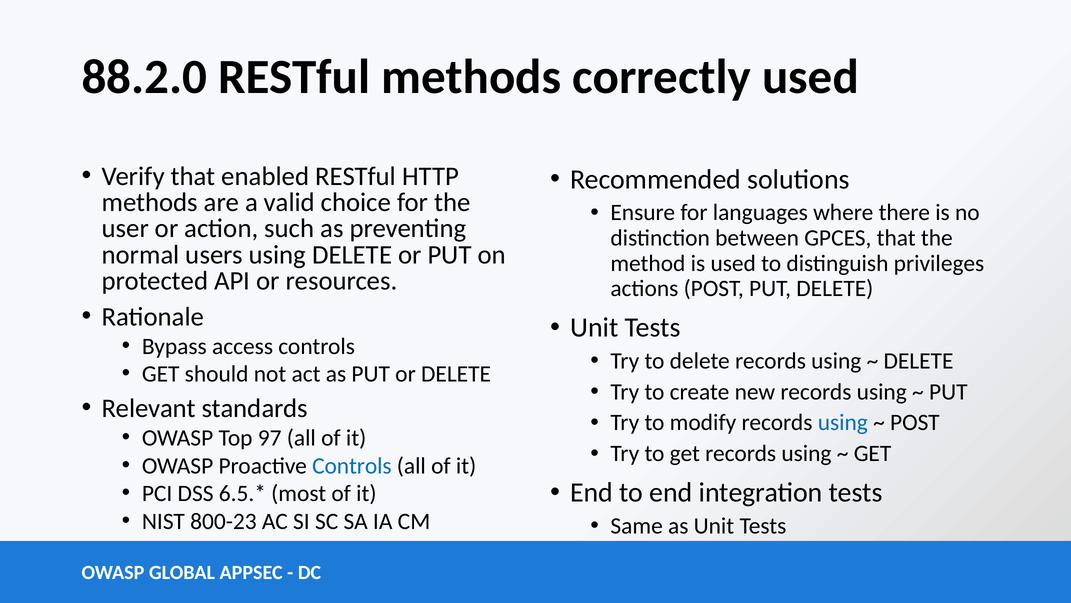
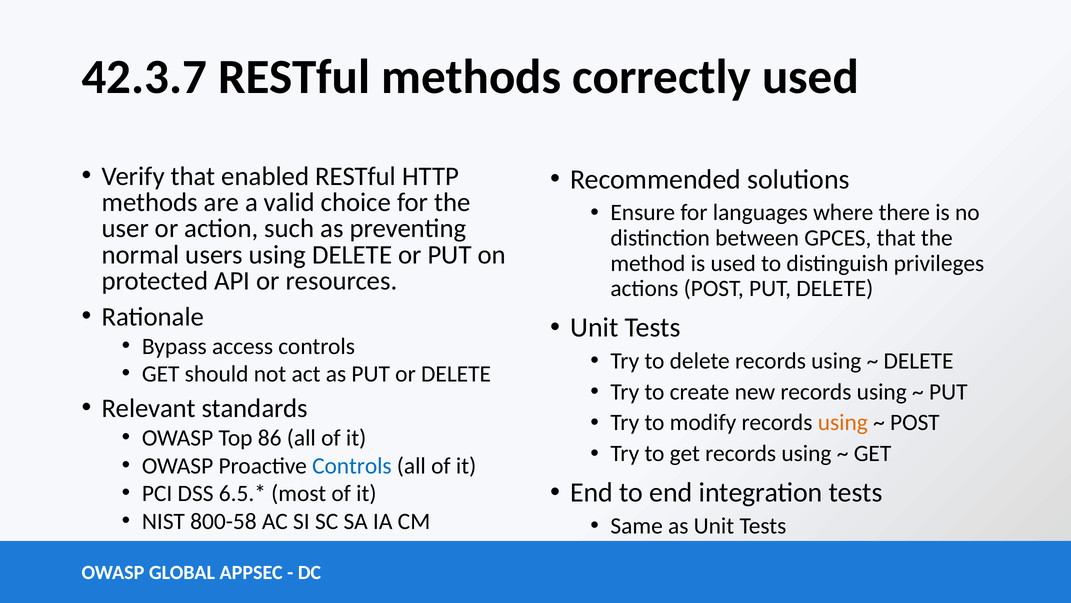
88.2.0: 88.2.0 -> 42.3.7 (144, 77)
using colour: blue -> orange (843, 422)
97: 97 -> 86 (270, 438)
800-23: 800-23 -> 800-58 (223, 521)
